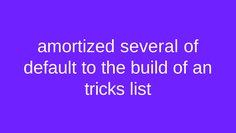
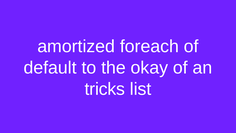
several: several -> foreach (149, 46)
build: build -> okay (149, 68)
